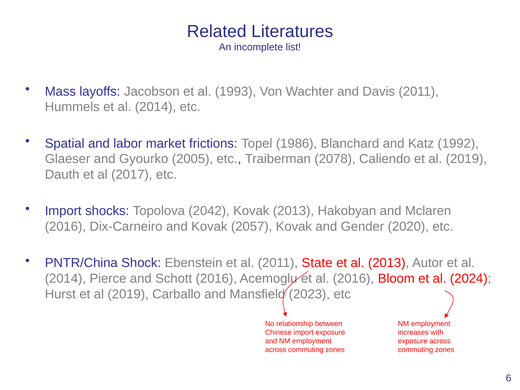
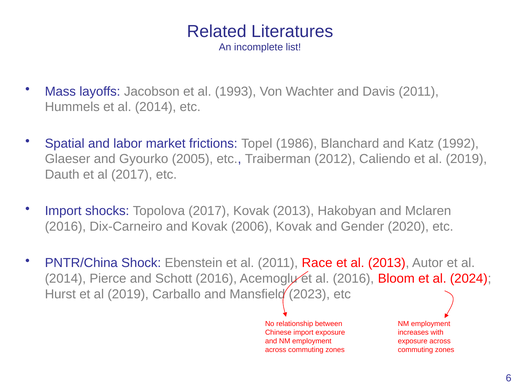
2078: 2078 -> 2012 (335, 159)
Topolova 2042: 2042 -> 2017 (209, 211)
2057: 2057 -> 2006 (252, 227)
State: State -> Race (317, 263)
